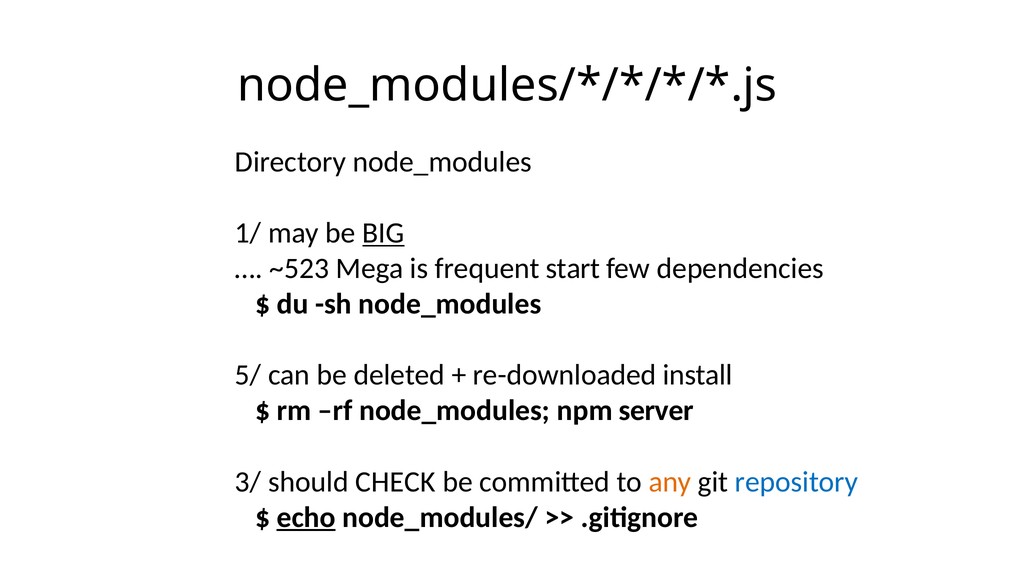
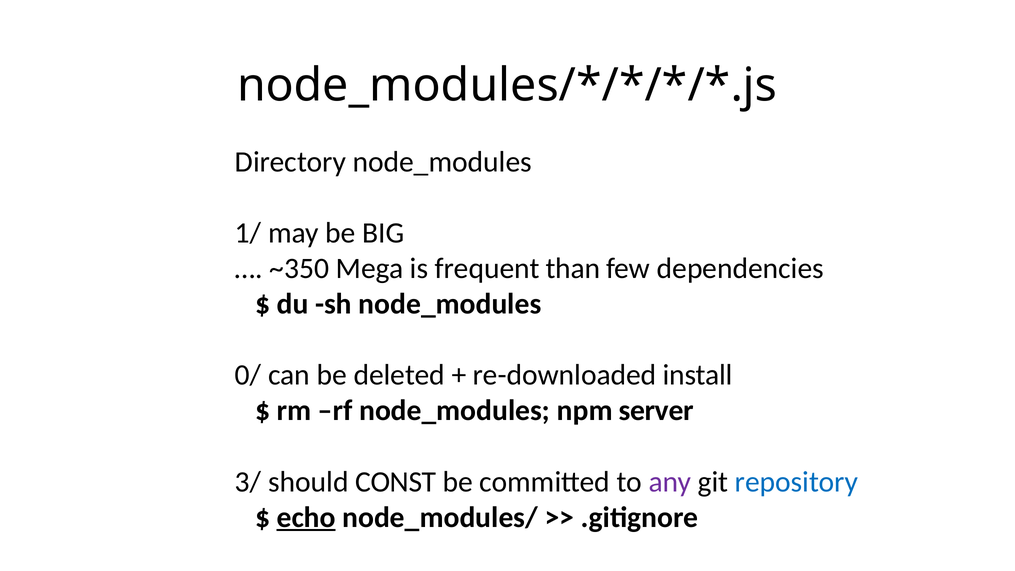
BIG underline: present -> none (383, 233)
~523: ~523 -> ~350 (299, 268)
start: start -> than (573, 268)
5/: 5/ -> 0/ (248, 375)
CHECK: CHECK -> CONST (396, 482)
any colour: orange -> purple (670, 482)
